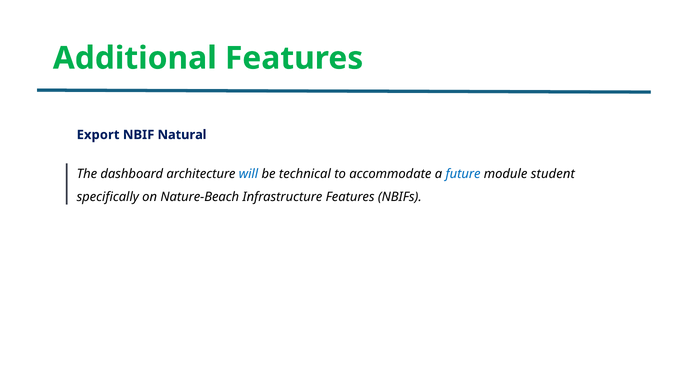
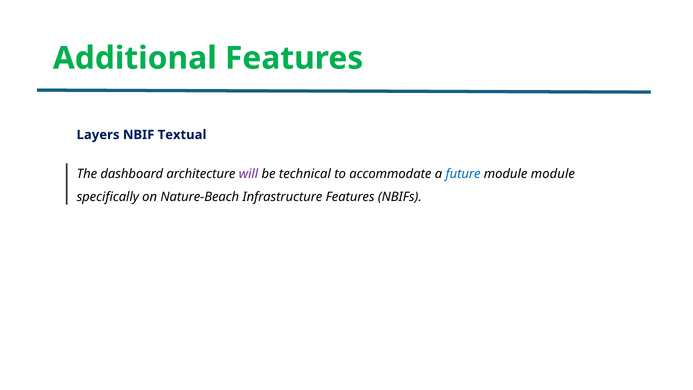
Export: Export -> Layers (98, 135)
Natural: Natural -> Textual (182, 135)
will colour: blue -> purple (248, 174)
module student: student -> module (553, 174)
